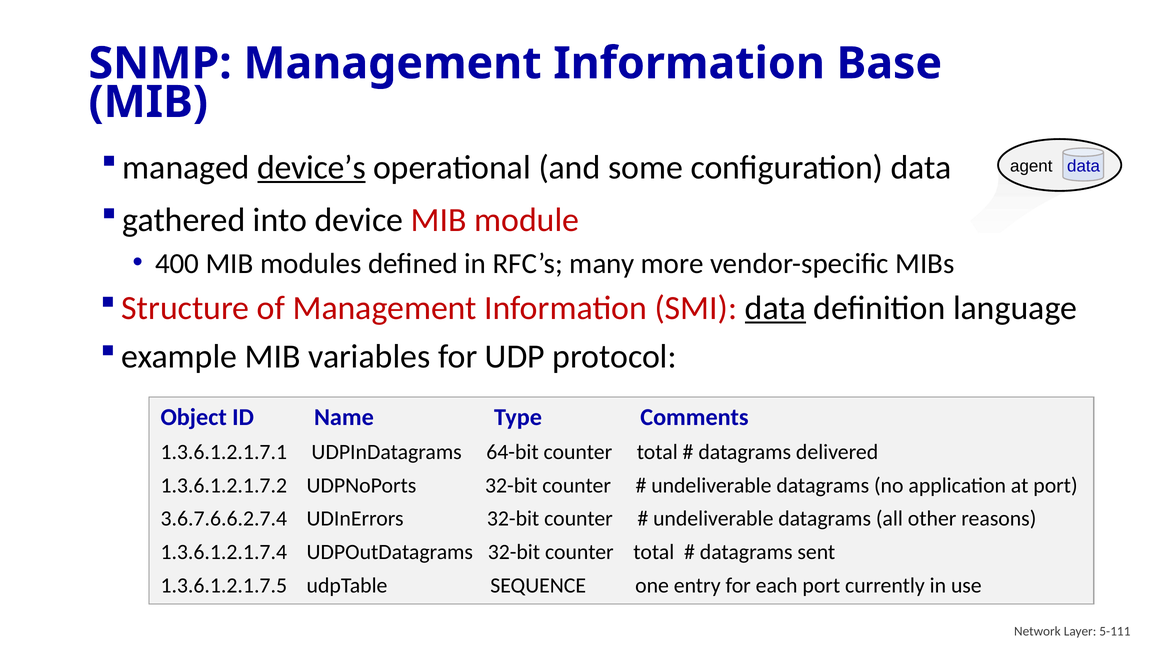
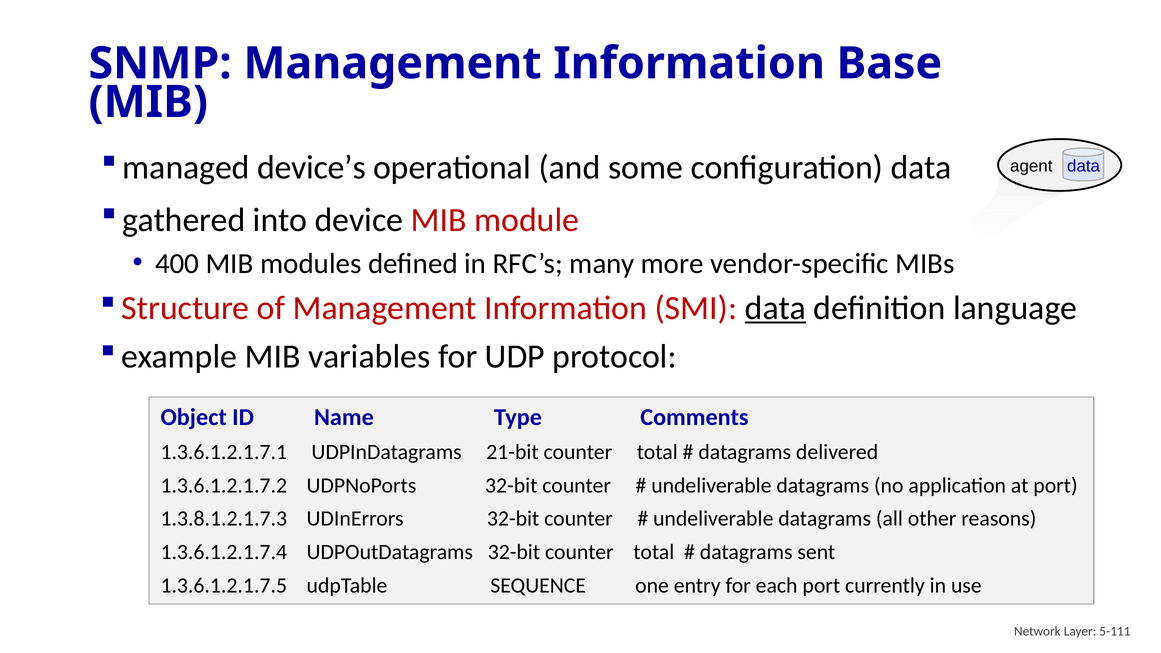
device’s underline: present -> none (312, 167)
64-bit: 64-bit -> 21-bit (513, 452)
3.6.7.6.6.2.7.4: 3.6.7.6.6.2.7.4 -> 1.3.8.1.2.1.7.3 (224, 519)
